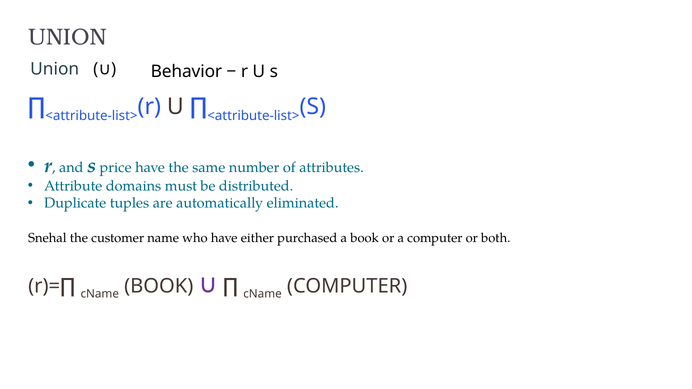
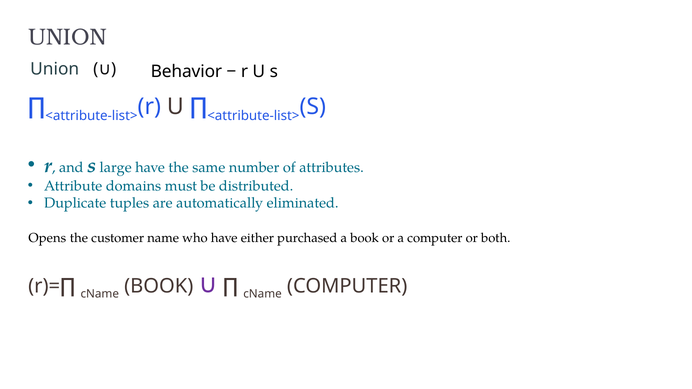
price: price -> large (116, 167)
Snehal: Snehal -> Opens (47, 238)
